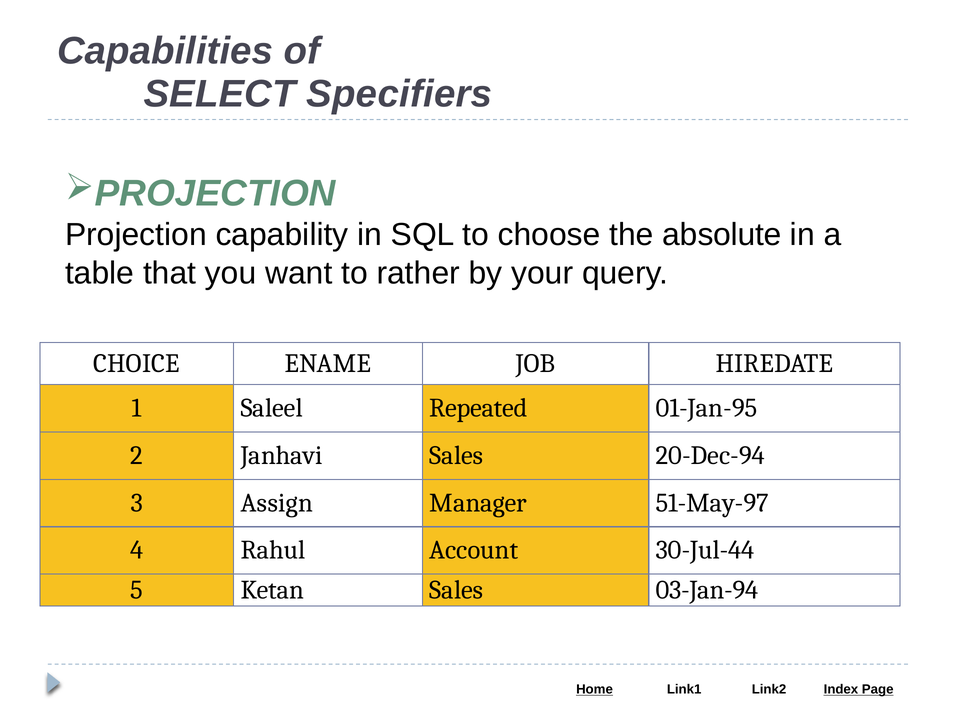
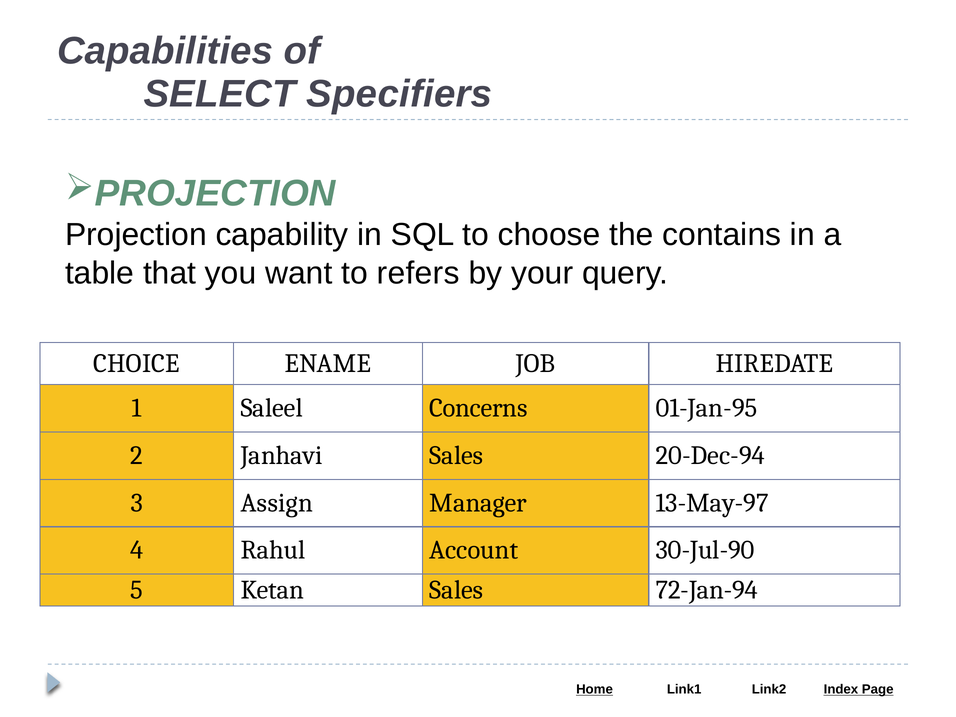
absolute: absolute -> contains (722, 235)
rather: rather -> refers (418, 273)
Repeated: Repeated -> Concerns (478, 408)
51-May-97: 51-May-97 -> 13-May-97 (712, 503)
30-Jul-44: 30-Jul-44 -> 30-Jul-90 (705, 550)
03-Jan-94: 03-Jan-94 -> 72-Jan-94 (707, 590)
